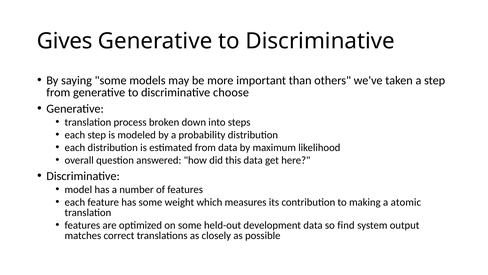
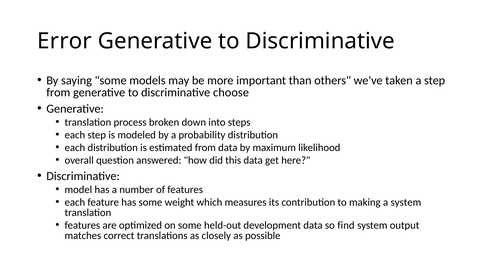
Gives: Gives -> Error (64, 41)
a atomic: atomic -> system (406, 202)
